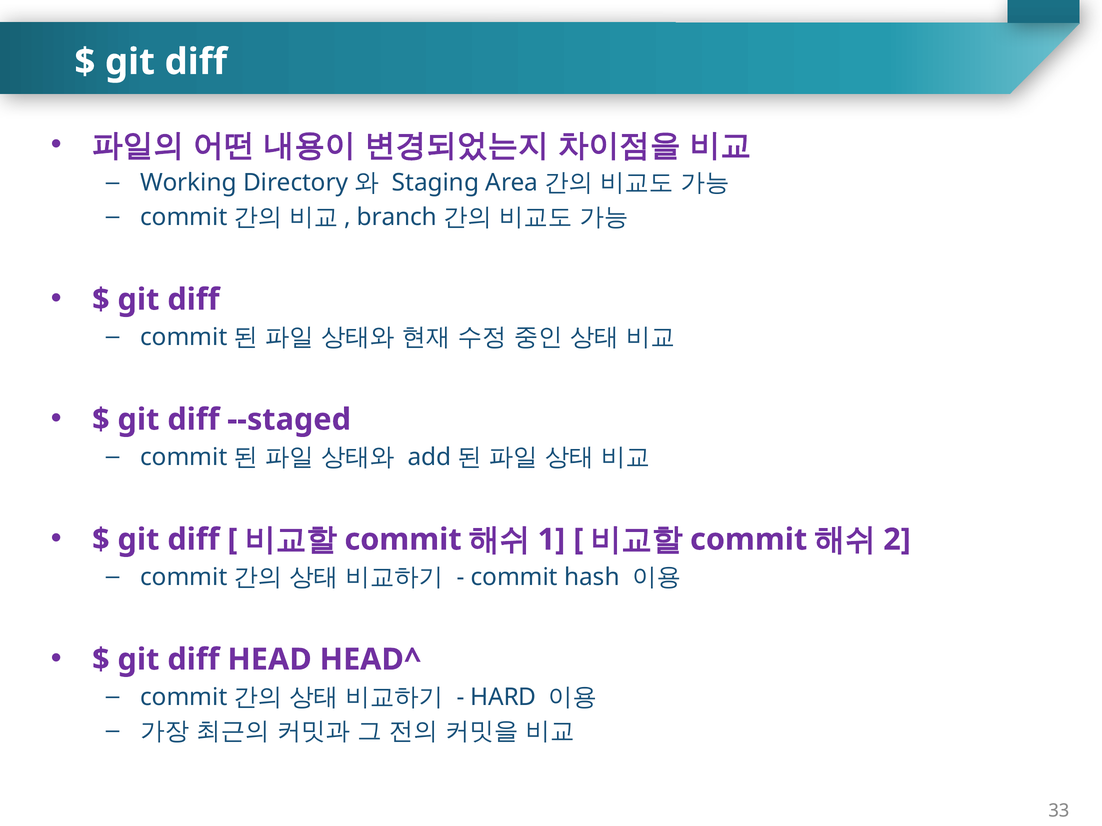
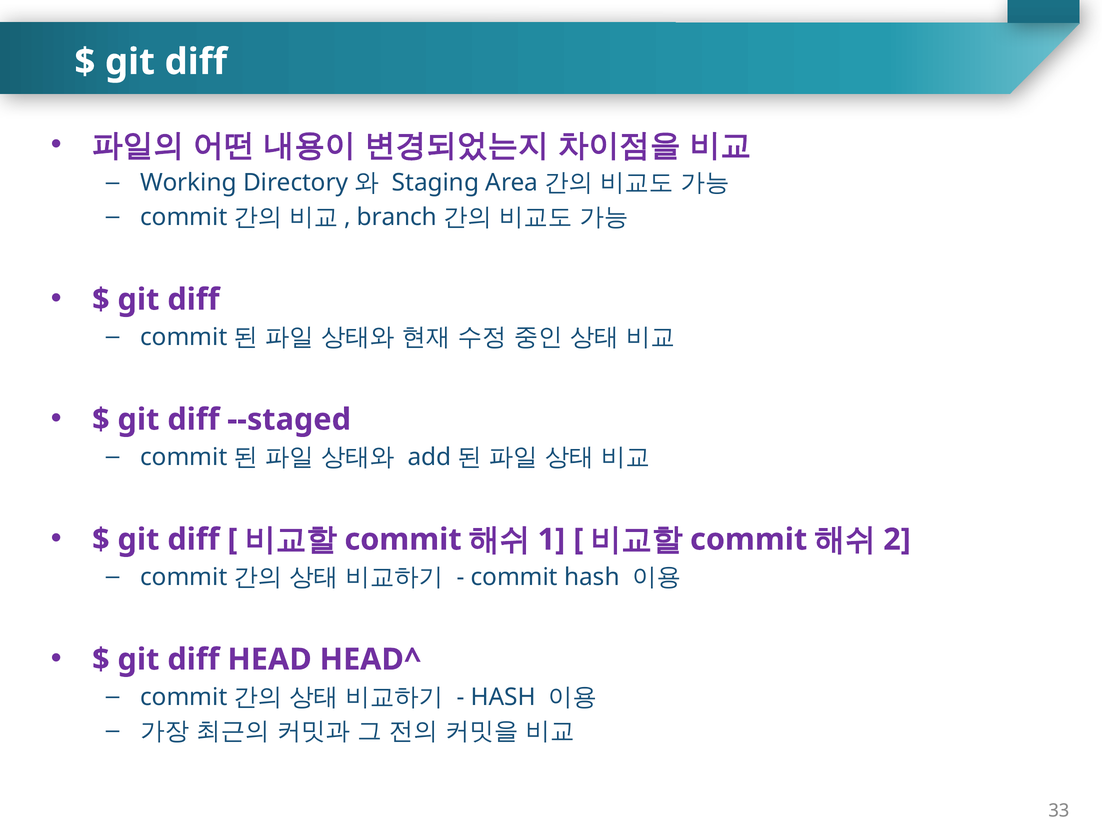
HARD: HARD -> HASH (503, 697)
